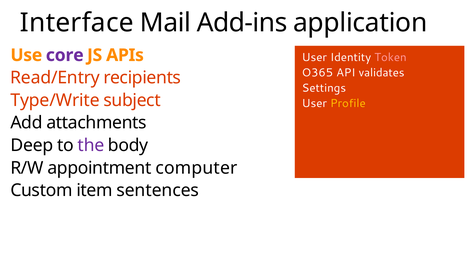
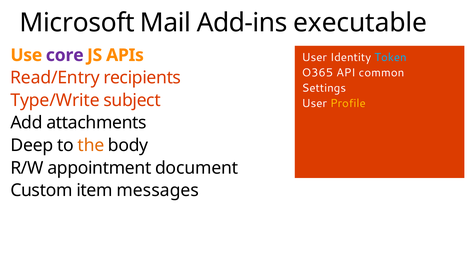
Interface: Interface -> Microsoft (77, 23)
application: application -> executable (360, 23)
Token colour: pink -> light blue (390, 57)
validates: validates -> common (381, 73)
the colour: purple -> orange (91, 145)
computer: computer -> document (197, 168)
sentences: sentences -> messages (158, 190)
